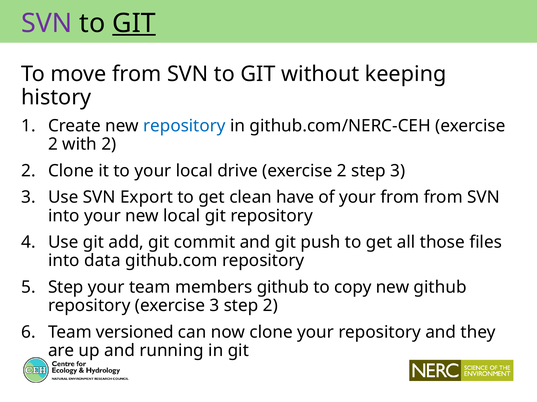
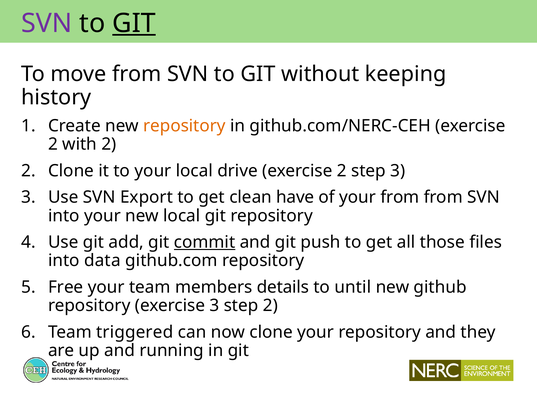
repository colour: blue -> orange (184, 126)
commit underline: none -> present (205, 243)
Step: Step -> Free (66, 288)
members github: github -> details (283, 288)
copy: copy -> until (353, 288)
versioned: versioned -> triggered (135, 333)
